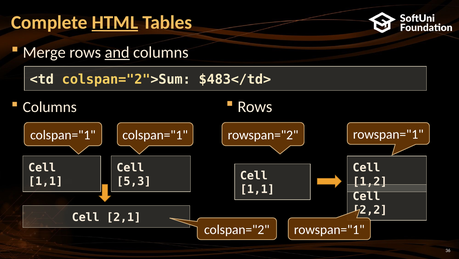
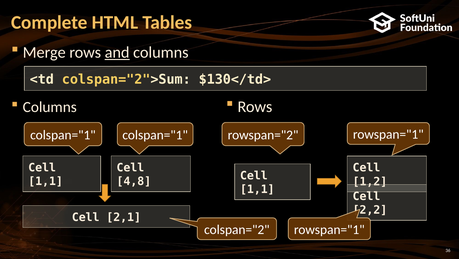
HTML underline: present -> none (115, 22)
$483</td>: $483</td> -> $130</td> (235, 79)
5,3: 5,3 -> 4,8 (134, 181)
